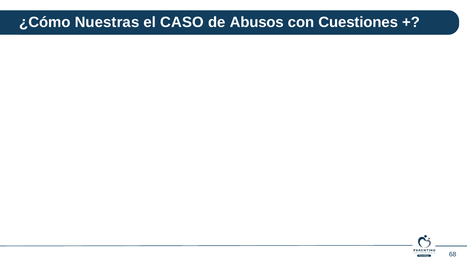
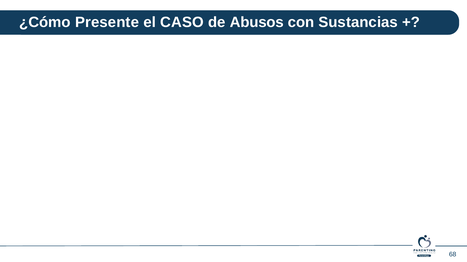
Nuestras: Nuestras -> Presente (107, 22)
Cuestiones: Cuestiones -> Sustancias (358, 22)
